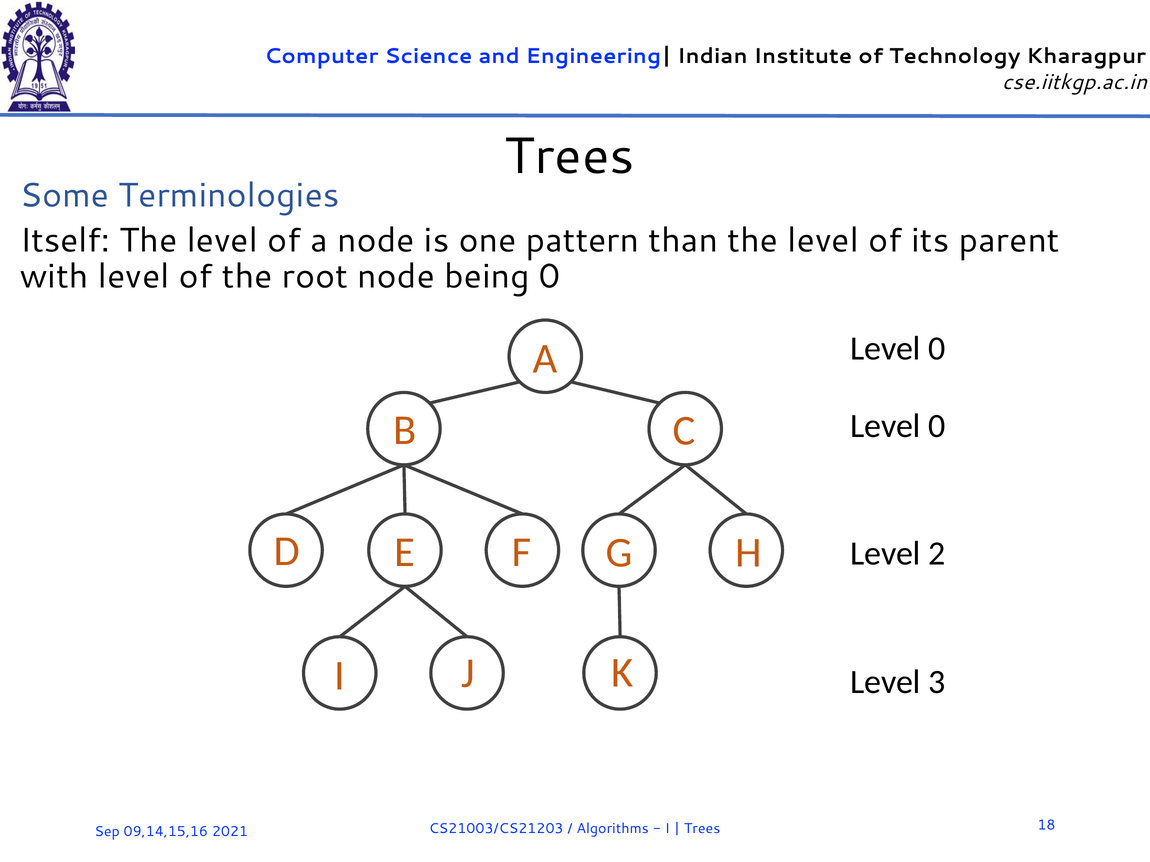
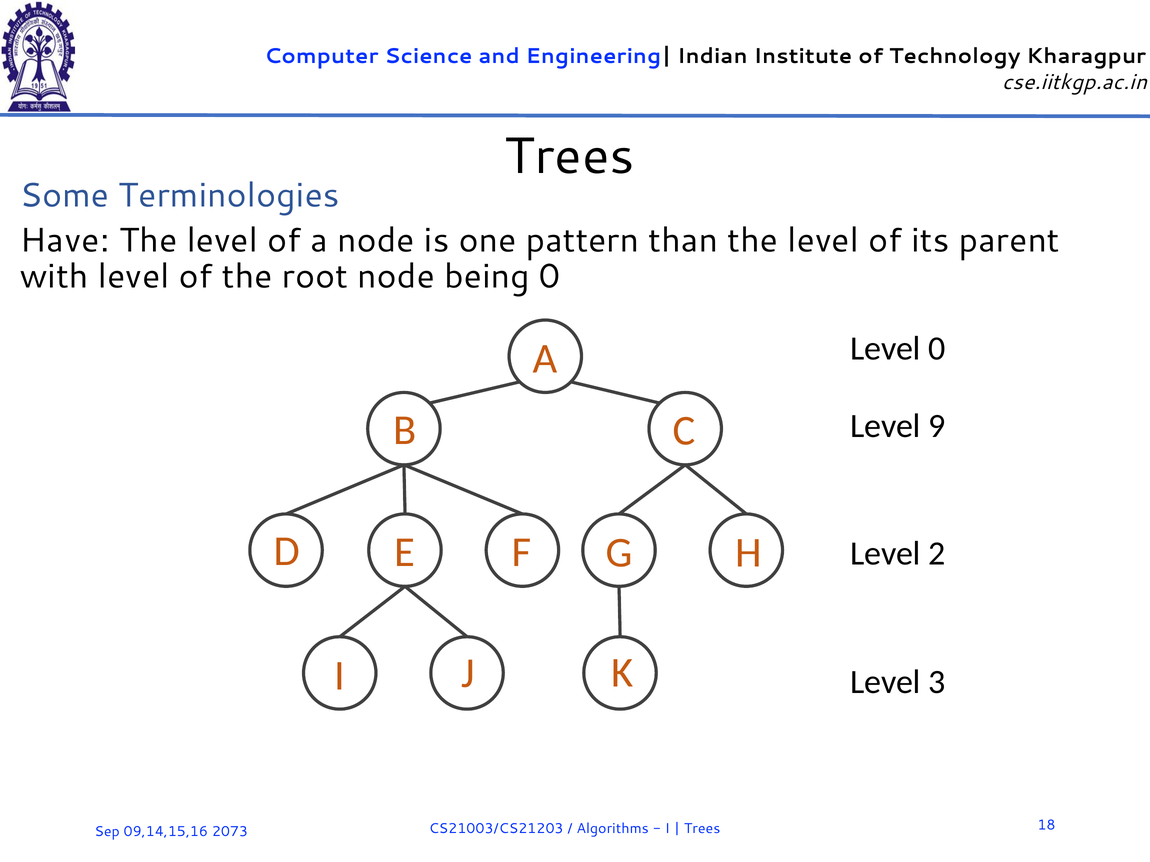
Itself: Itself -> Have (65, 241)
0: 0 -> 9 (937, 426)
2021: 2021 -> 2073 (230, 832)
